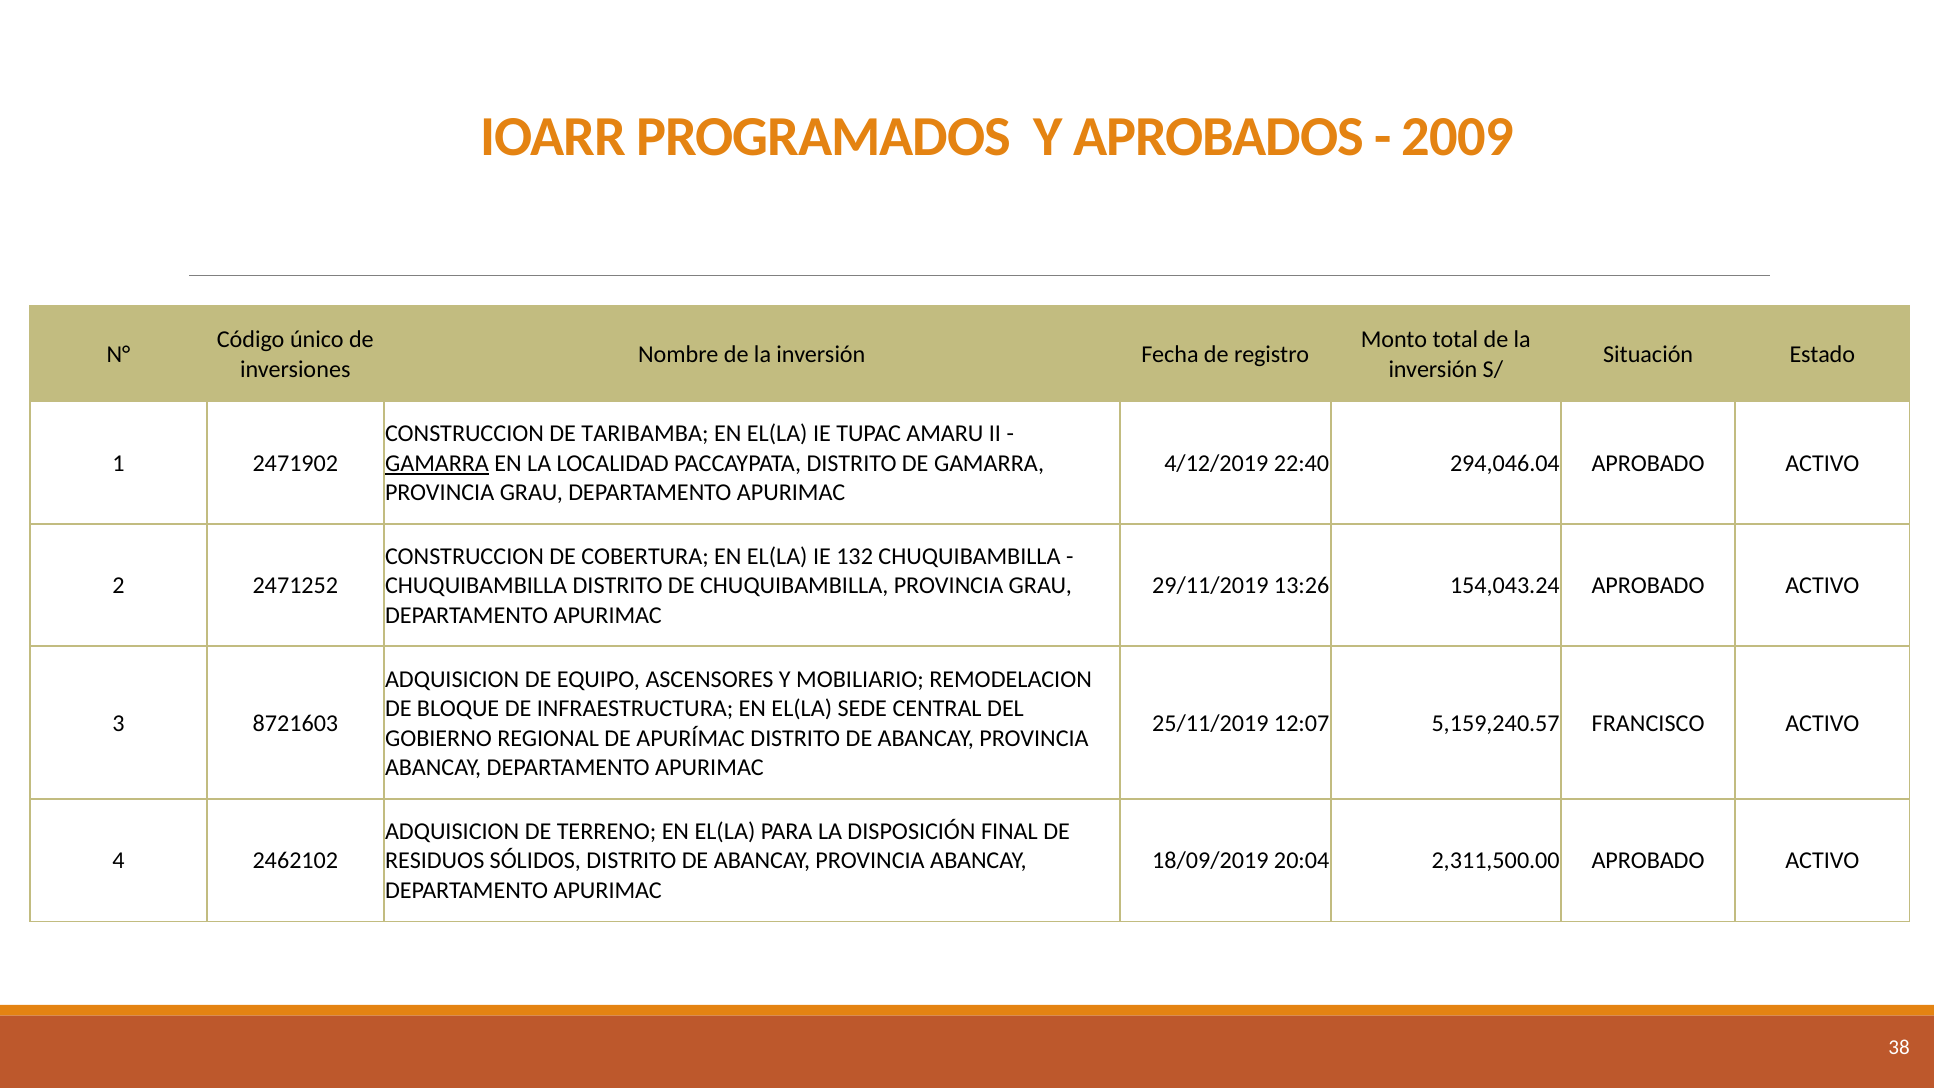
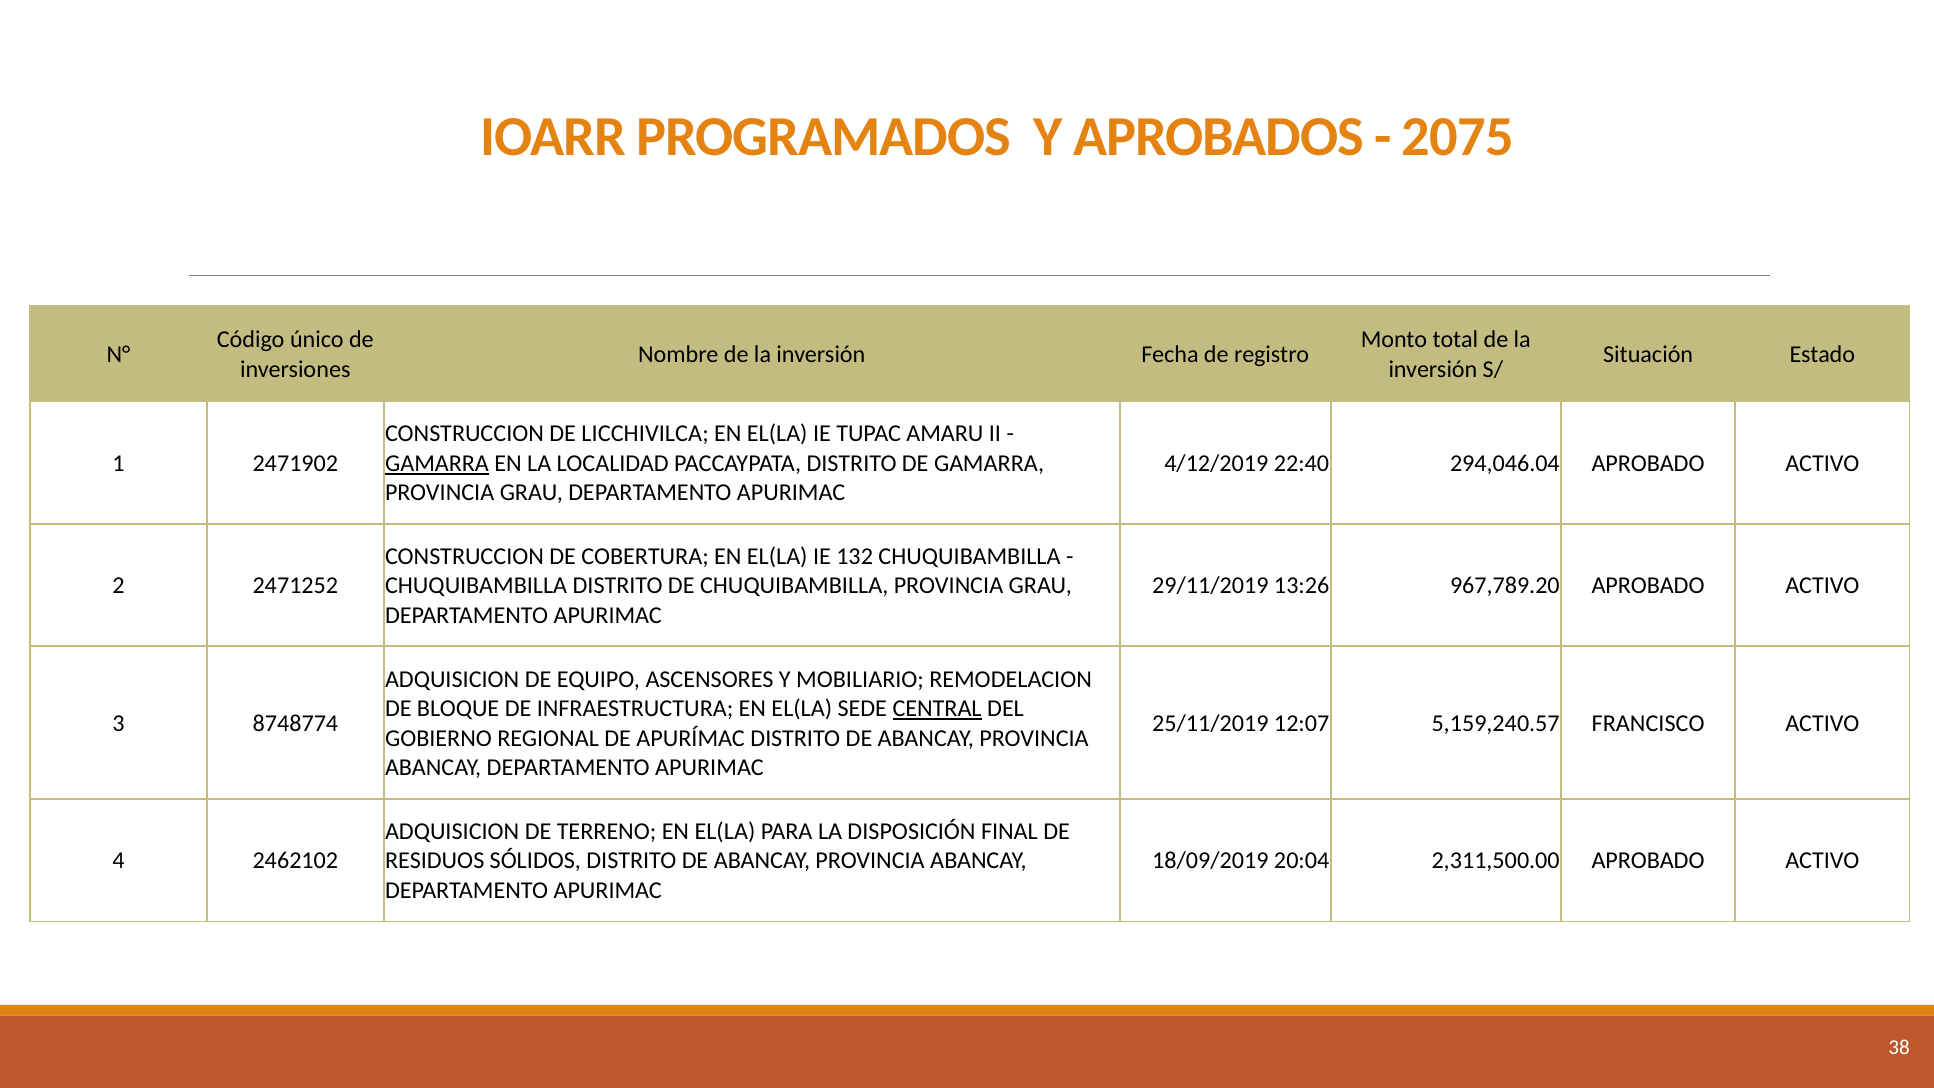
2009: 2009 -> 2075 (1458, 136)
TARIBAMBA: TARIBAMBA -> LICCHIVILCA (645, 434)
154,043.24: 154,043.24 -> 967,789.20 (1505, 586)
CENTRAL underline: none -> present (937, 709)
8721603: 8721603 -> 8748774 (295, 723)
